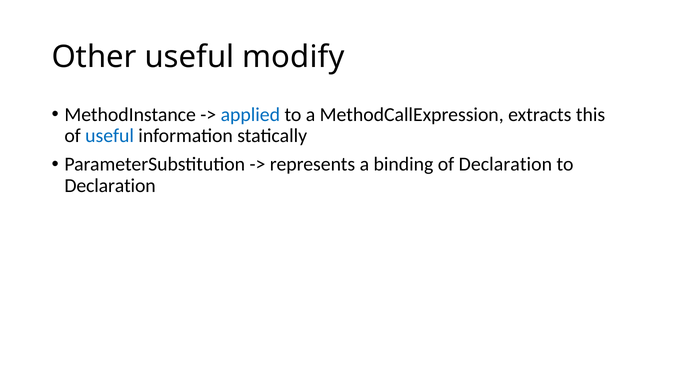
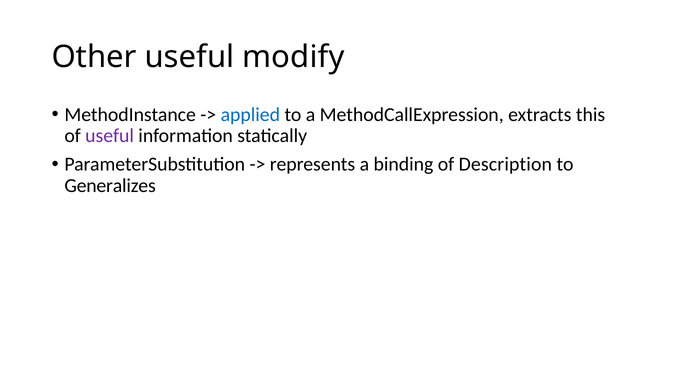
useful colour: blue -> purple (110, 136)
of Declaration: Declaration -> Description (505, 164)
Declaration: Declaration -> Generalizes (110, 186)
